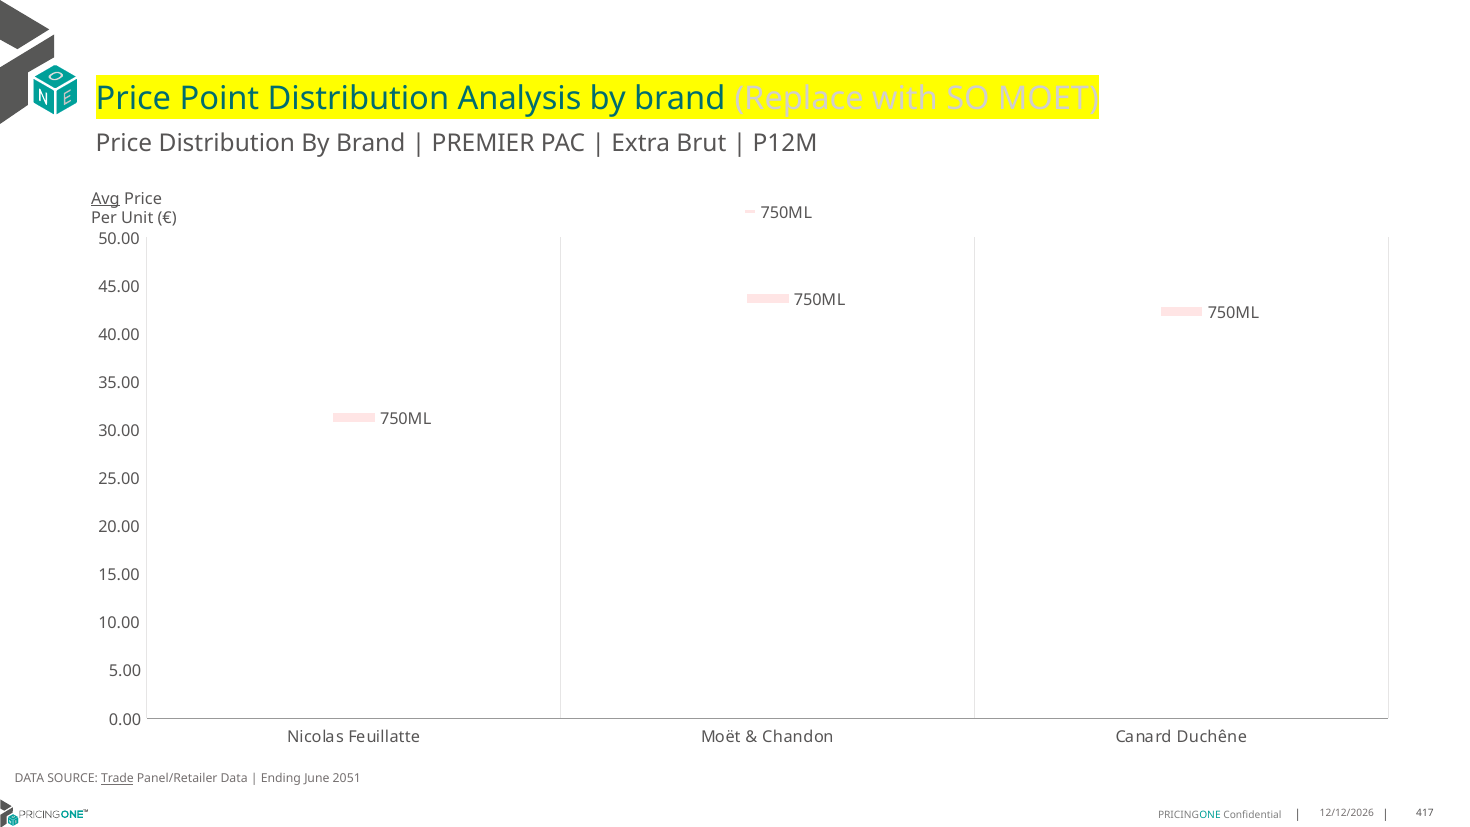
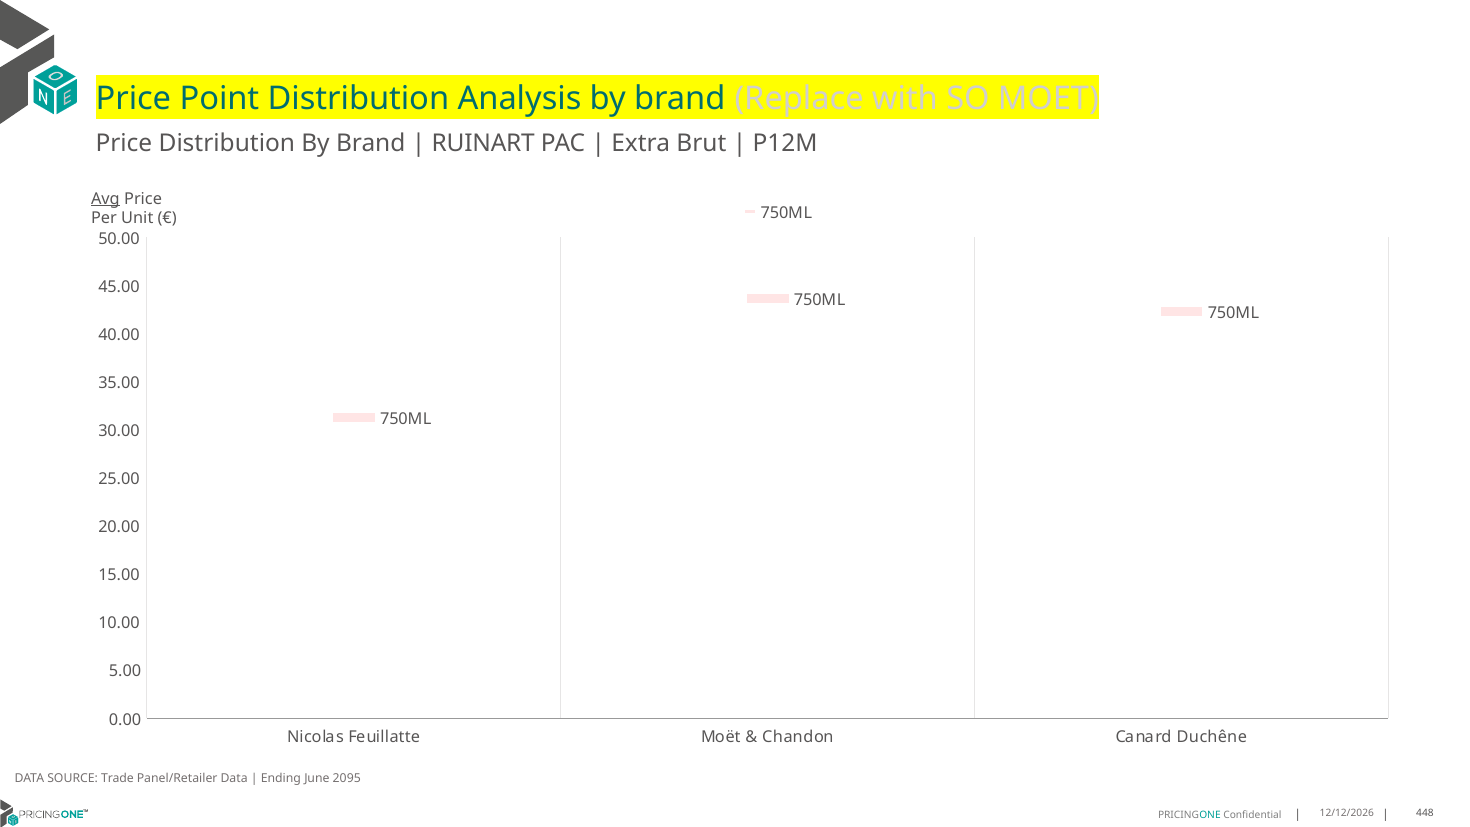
PREMIER: PREMIER -> RUINART (483, 143)
Trade underline: present -> none (117, 779)
2051: 2051 -> 2095 (347, 779)
417: 417 -> 448 (1425, 813)
